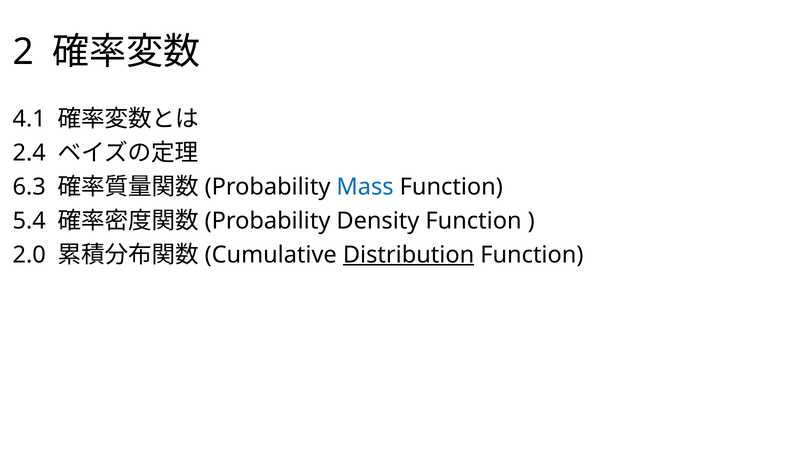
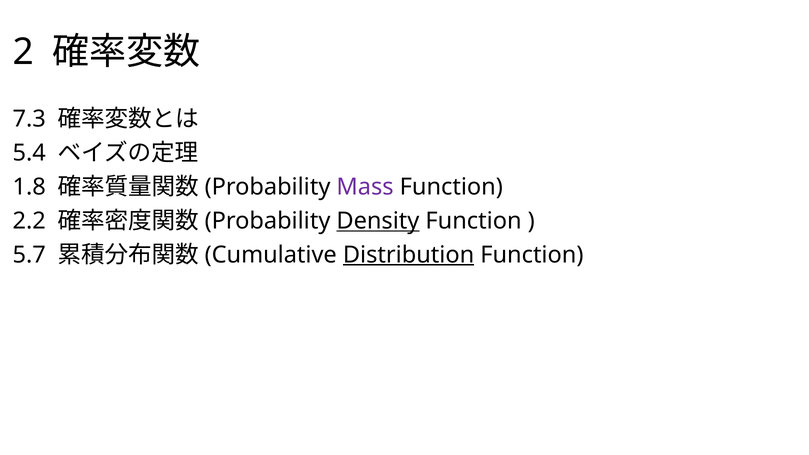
4.1: 4.1 -> 7.3 (29, 119)
2.4: 2.4 -> 5.4 (29, 153)
6.3: 6.3 -> 1.8 (29, 187)
Mass colour: blue -> purple (365, 187)
5.4: 5.4 -> 2.2 (29, 221)
Density underline: none -> present (378, 221)
2.0: 2.0 -> 5.7 (29, 255)
